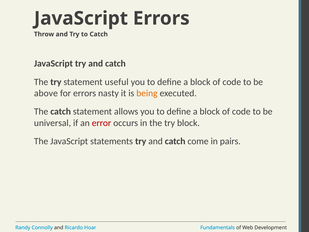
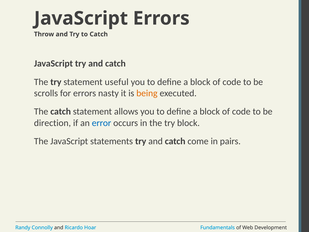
above: above -> scrolls (46, 93)
universal: universal -> direction (52, 123)
error colour: red -> blue (102, 123)
